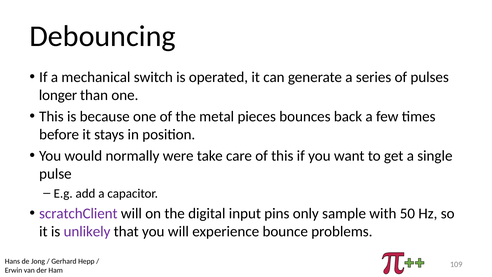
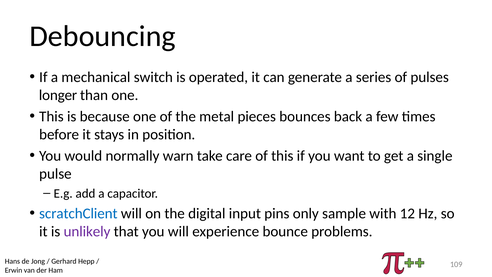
were: were -> warn (178, 156)
scratchClient colour: purple -> blue (78, 213)
50: 50 -> 12 (407, 213)
